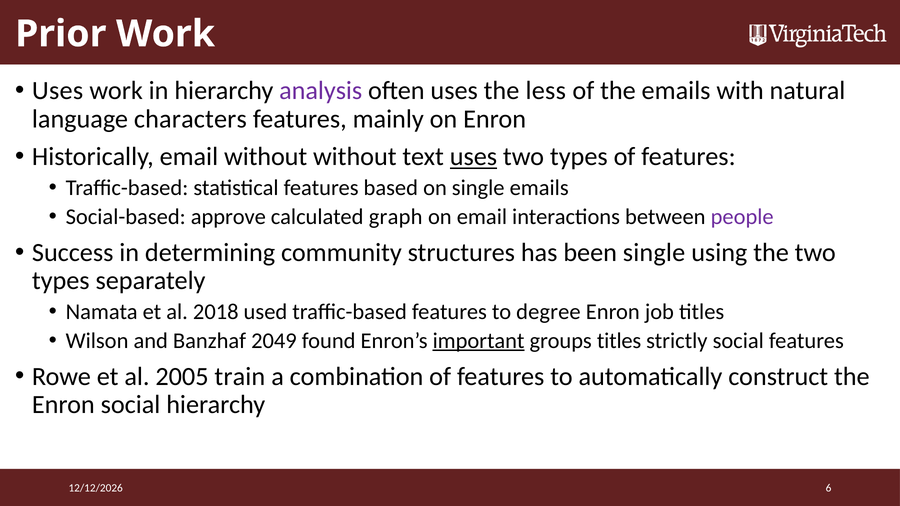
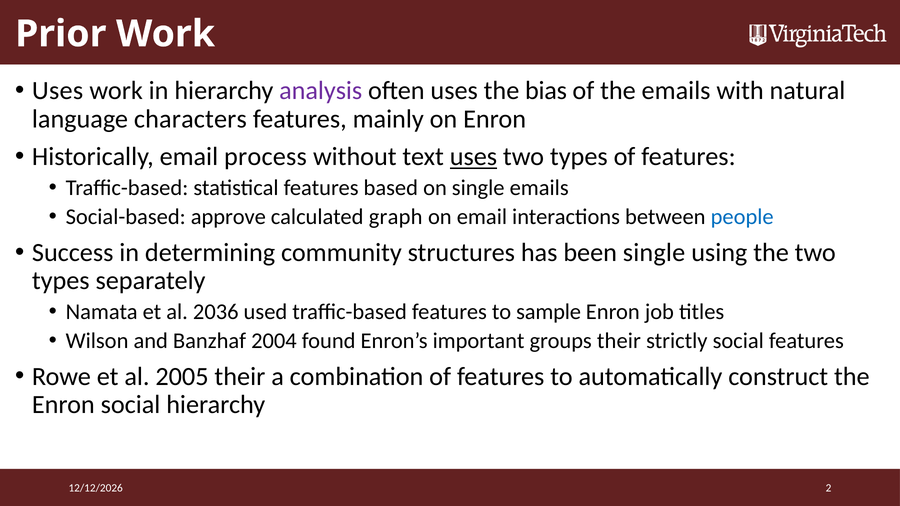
less: less -> bias (546, 91)
email without: without -> process (265, 157)
people colour: purple -> blue (742, 217)
2018: 2018 -> 2036 (216, 312)
degree: degree -> sample (549, 312)
2049: 2049 -> 2004 (274, 341)
important underline: present -> none (479, 341)
groups titles: titles -> their (619, 341)
2005 train: train -> their (240, 377)
6: 6 -> 2 (829, 488)
